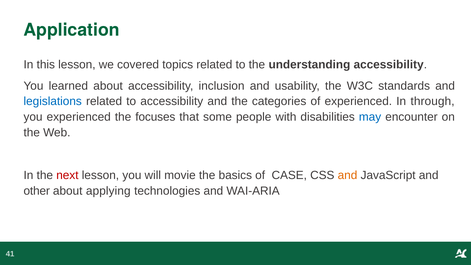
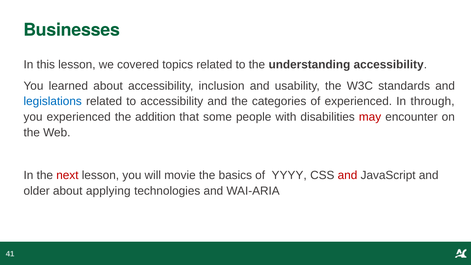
Application: Application -> Businesses (72, 30)
focuses: focuses -> addition (155, 117)
may colour: blue -> red (370, 117)
CASE: CASE -> YYYY (289, 175)
and colour: orange -> red (347, 175)
other: other -> older (37, 191)
